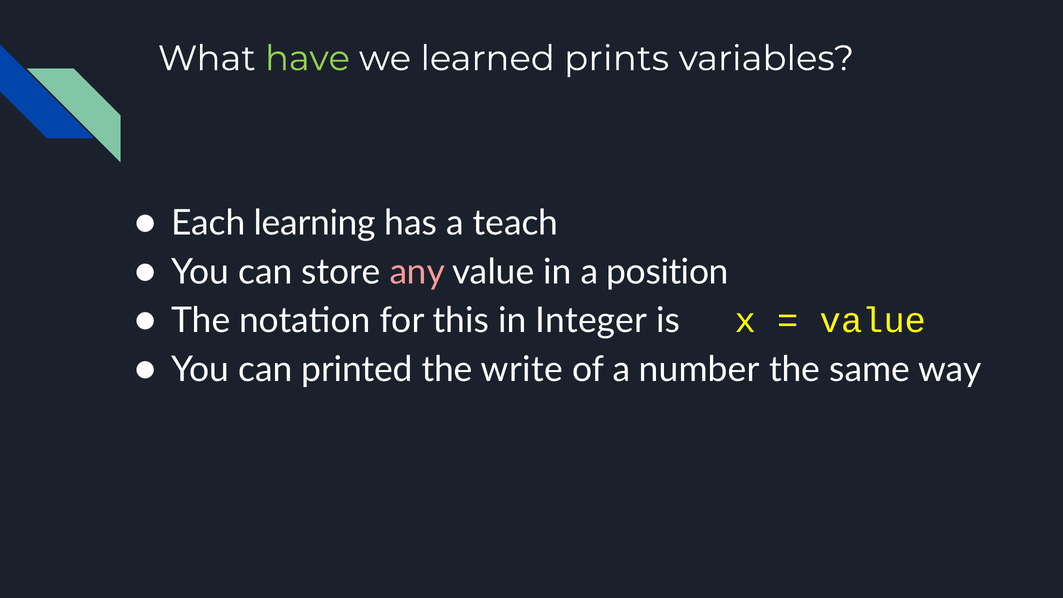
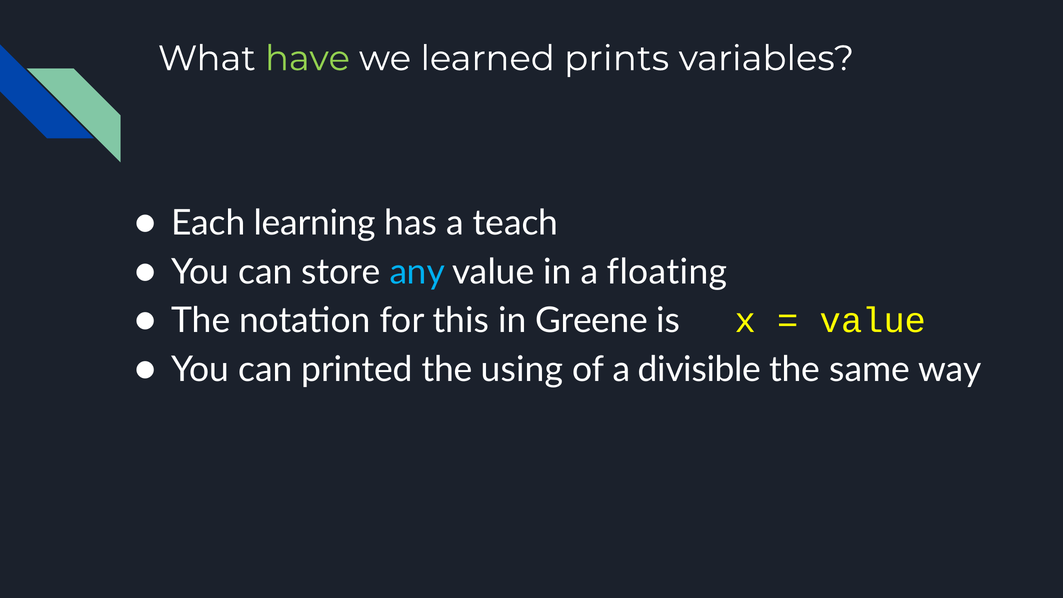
any colour: pink -> light blue (417, 272)
position: position -> floating (667, 272)
Integer: Integer -> Greene (592, 321)
write: write -> using (522, 370)
number: number -> divisible (699, 370)
